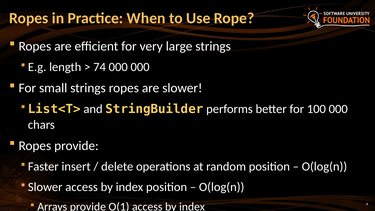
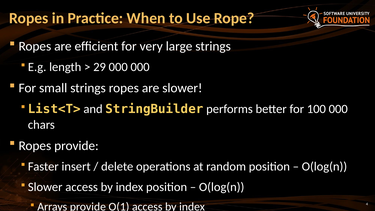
74: 74 -> 29 (100, 67)
